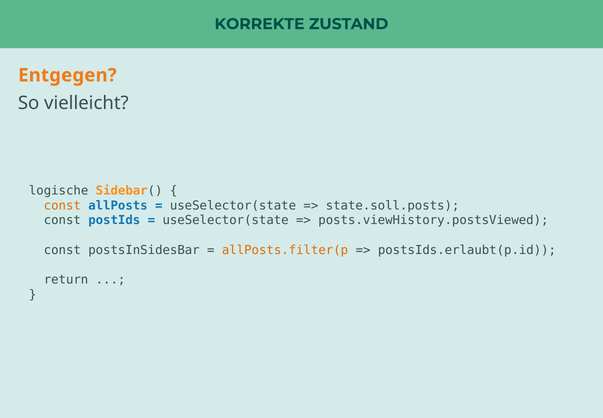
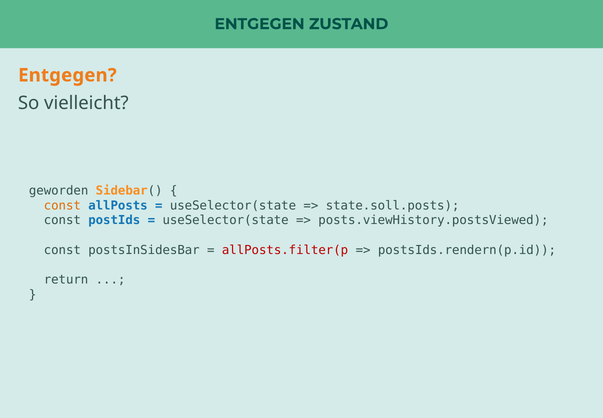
KORREKTE: KORREKTE -> ENTGEGEN (260, 24)
logische: logische -> geworden (59, 190)
allPosts.filter(p colour: orange -> red (285, 250)
postsIds.erlaubt(p.id: postsIds.erlaubt(p.id -> postsIds.rendern(p.id (467, 250)
